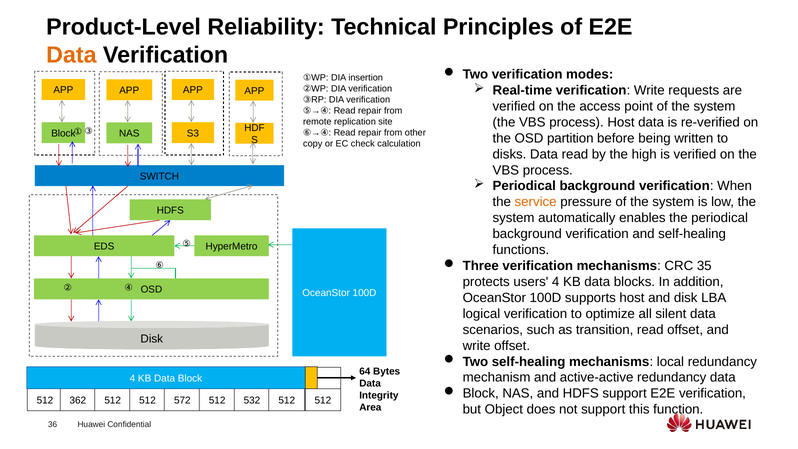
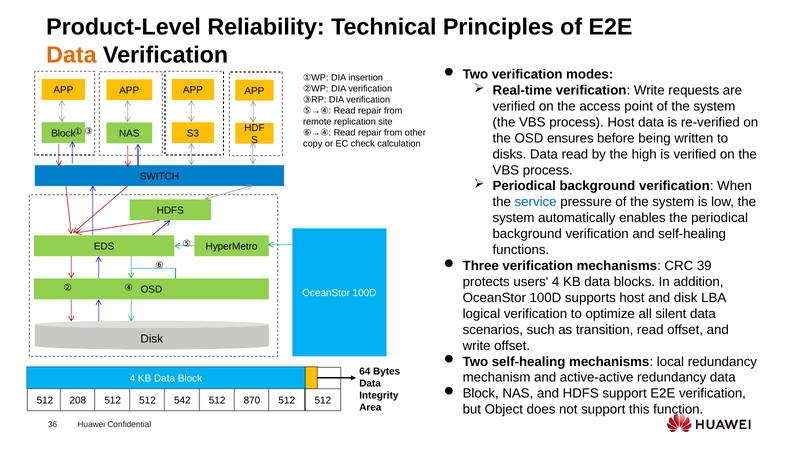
partition: partition -> ensures (570, 138)
service colour: orange -> blue (536, 202)
35: 35 -> 39 (704, 266)
362: 362 -> 208 (78, 400)
572: 572 -> 542 (182, 400)
532: 532 -> 870 (252, 400)
